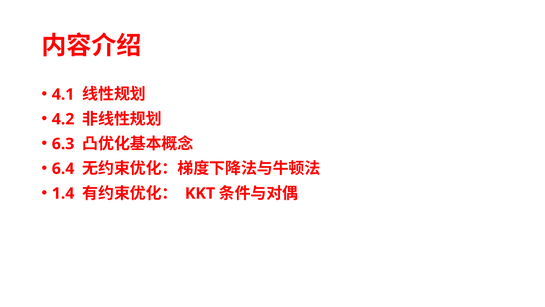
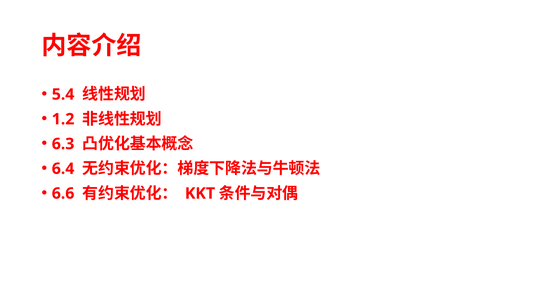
4.1: 4.1 -> 5.4 (63, 94)
4.2: 4.2 -> 1.2 (63, 119)
1.4: 1.4 -> 6.6 (63, 193)
